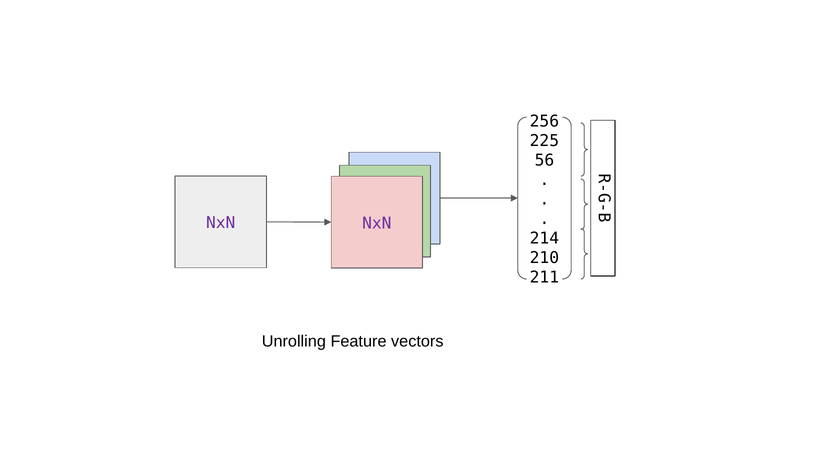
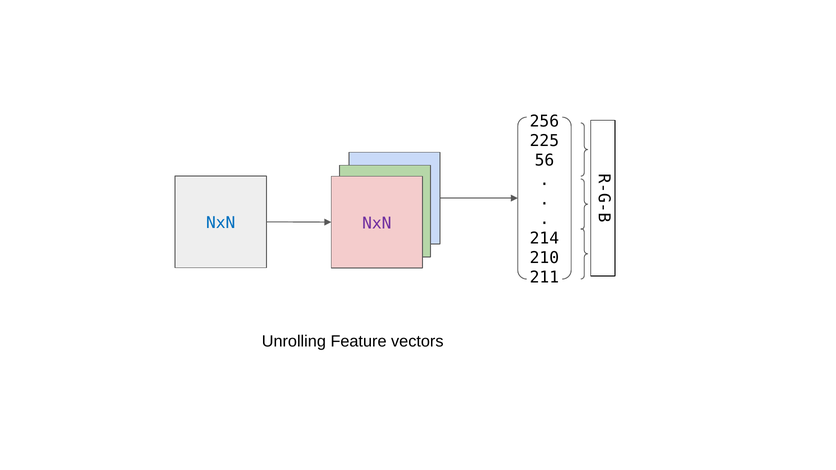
NxN colour: purple -> blue (221, 223)
